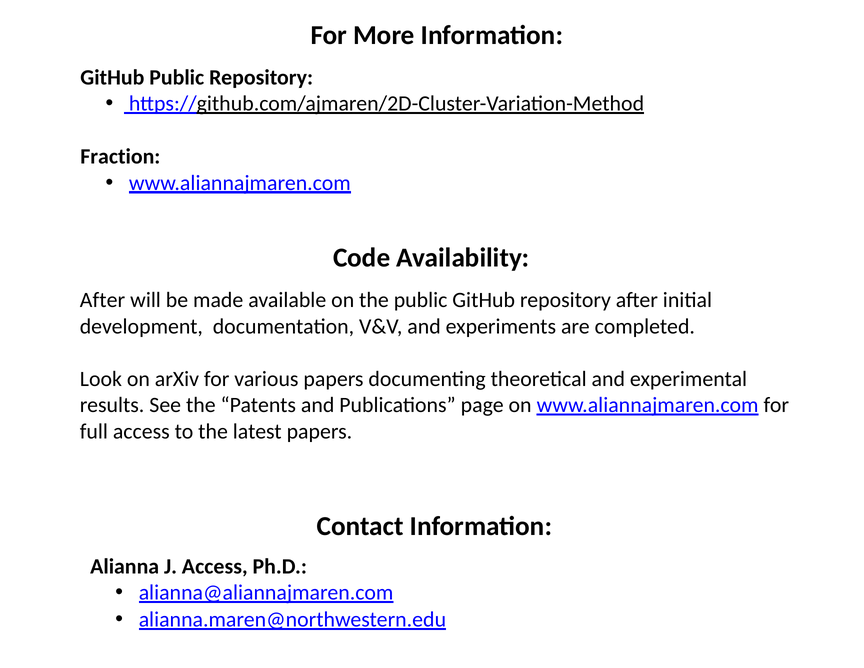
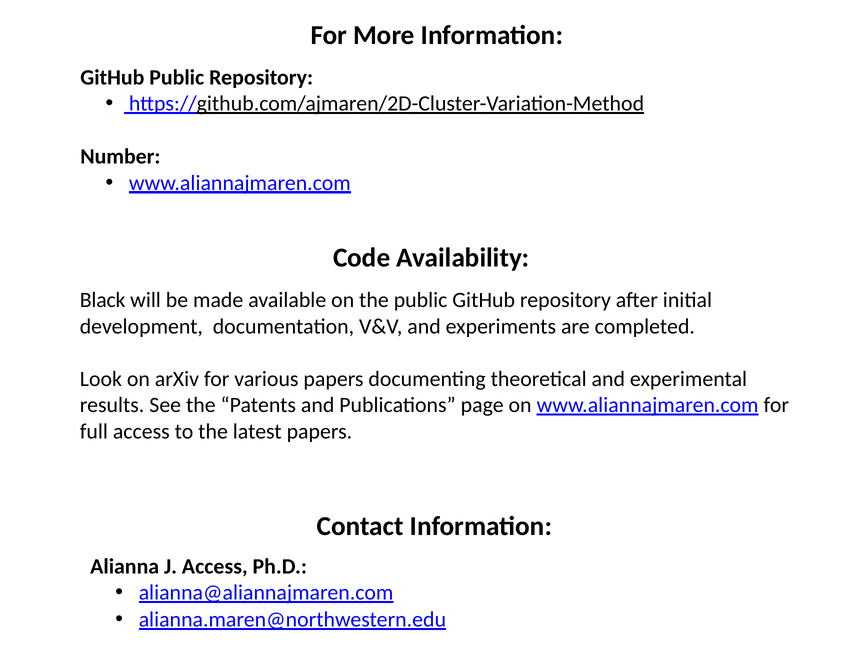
Fraction: Fraction -> Number (120, 157)
After: After -> Black (103, 300)
